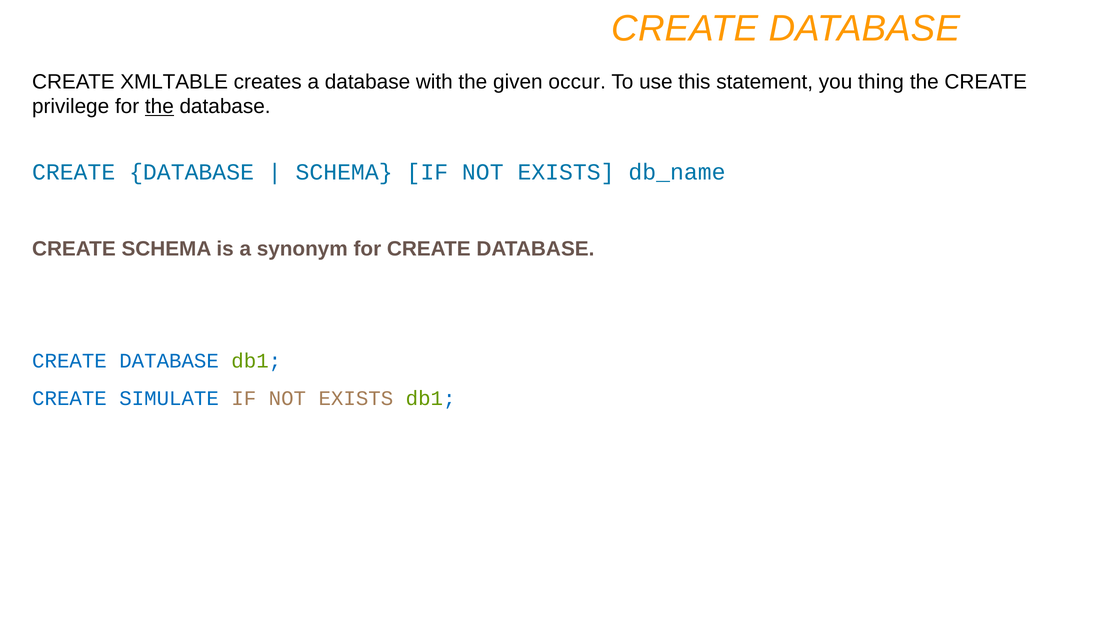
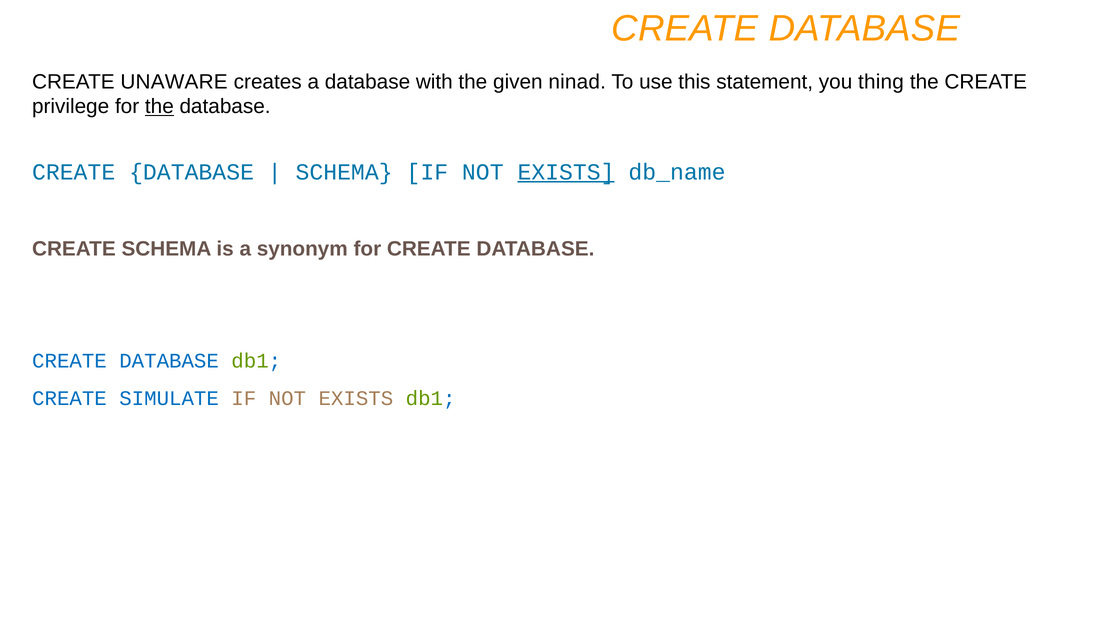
XMLTABLE: XMLTABLE -> UNAWARE (174, 82)
occur: occur -> ninad (577, 82)
EXISTS underline: none -> present (566, 172)
